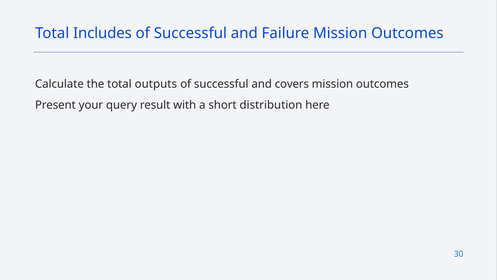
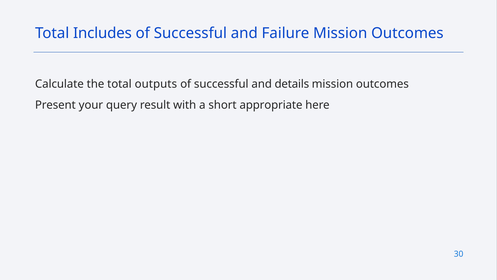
covers: covers -> details (292, 84)
distribution: distribution -> appropriate (271, 105)
